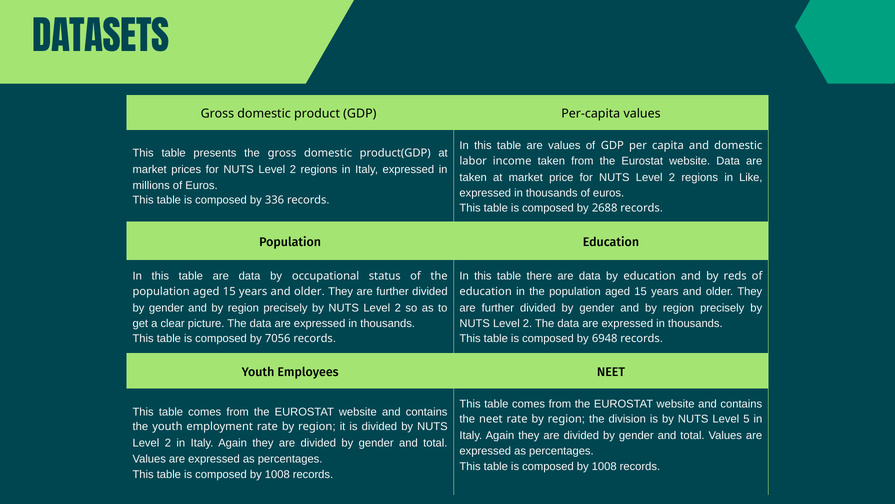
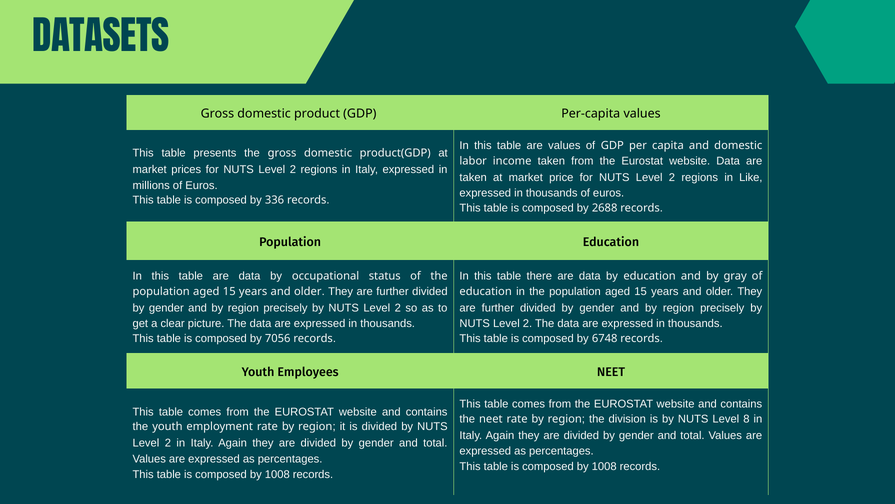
reds: reds -> gray (735, 276)
6948: 6948 -> 6748 (605, 338)
5: 5 -> 8 (746, 418)
